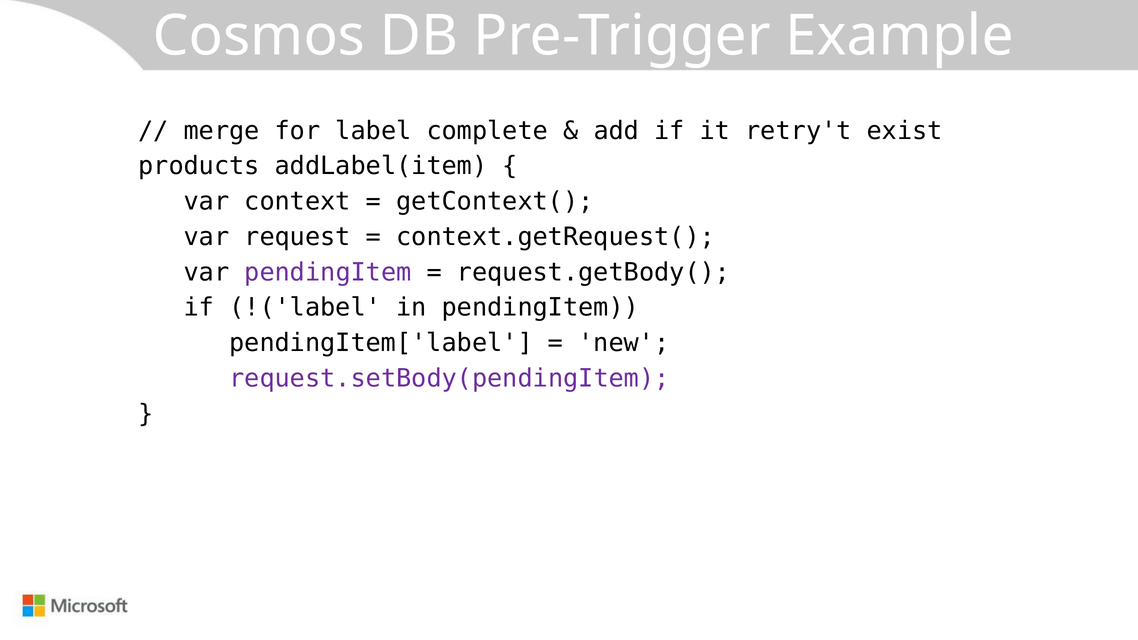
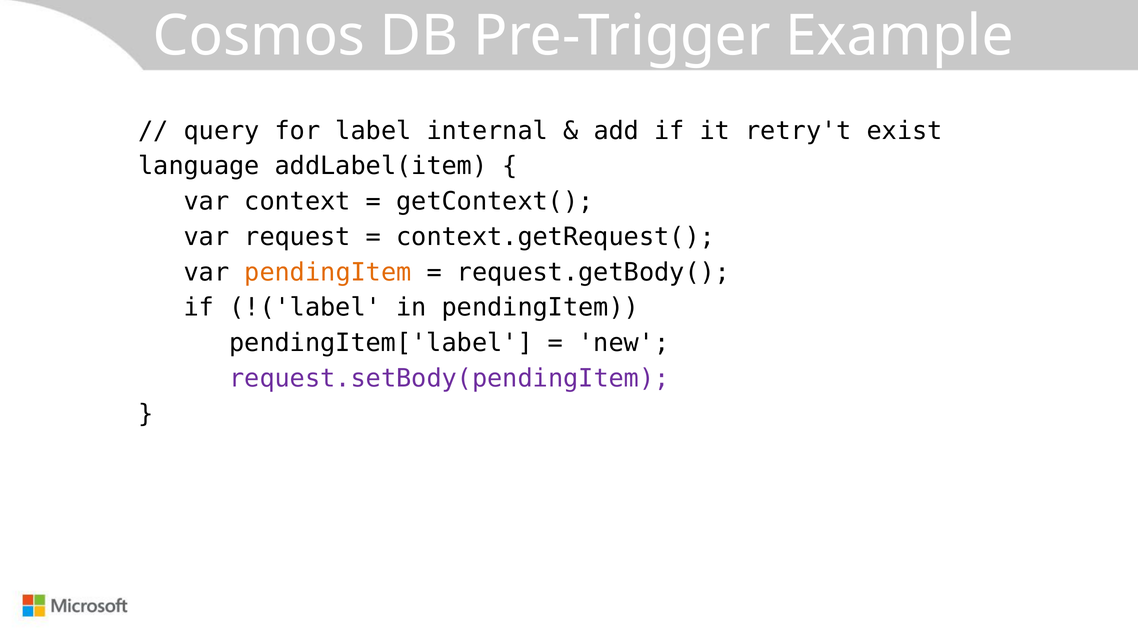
merge: merge -> query (222, 131)
complete: complete -> internal (487, 131)
products: products -> language (199, 166)
pendingItem colour: purple -> orange (328, 272)
